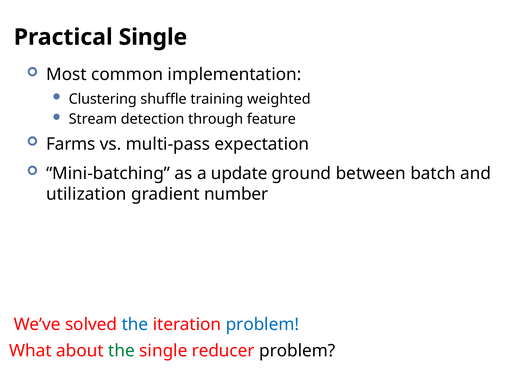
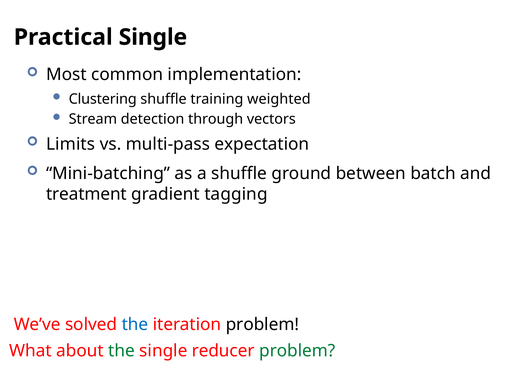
feature: feature -> vectors (271, 119)
Farms: Farms -> Limits (71, 144)
a update: update -> shuffle (239, 173)
utilization: utilization -> treatment (86, 194)
number: number -> tagging (236, 194)
problem colour: blue -> black (262, 324)
problem colour: black -> green (297, 351)
